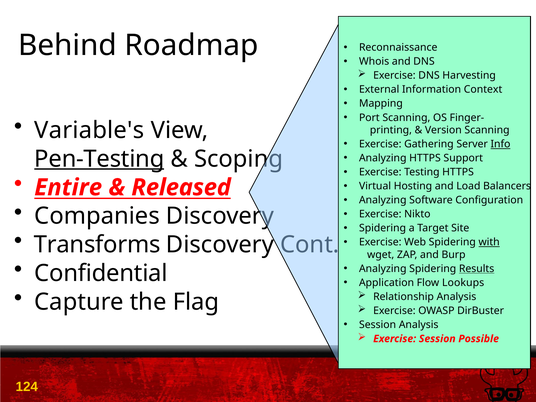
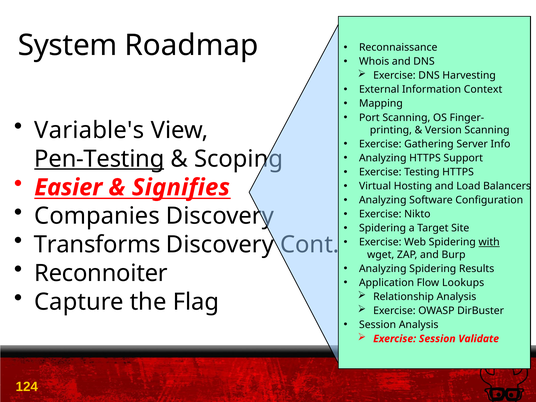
Behind: Behind -> System (68, 45)
Info underline: present -> none (500, 144)
Entire: Entire -> Easier (68, 187)
Released: Released -> Signifies (181, 187)
Confidential: Confidential -> Reconnoiter (101, 273)
Results underline: present -> none (477, 269)
Possible: Possible -> Validate (479, 339)
